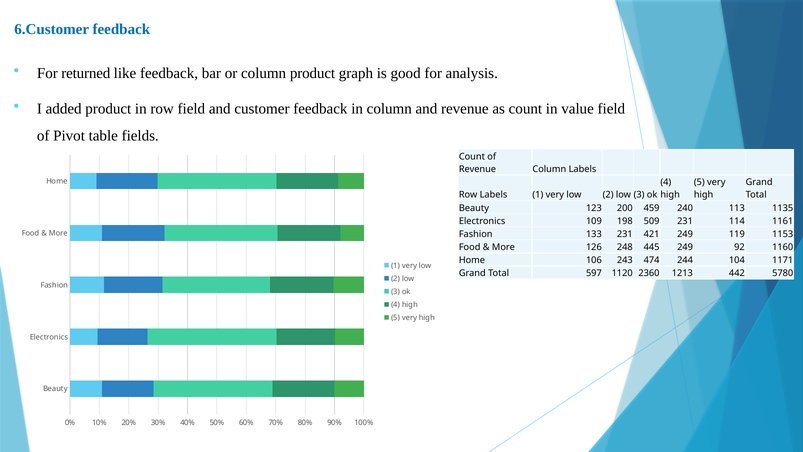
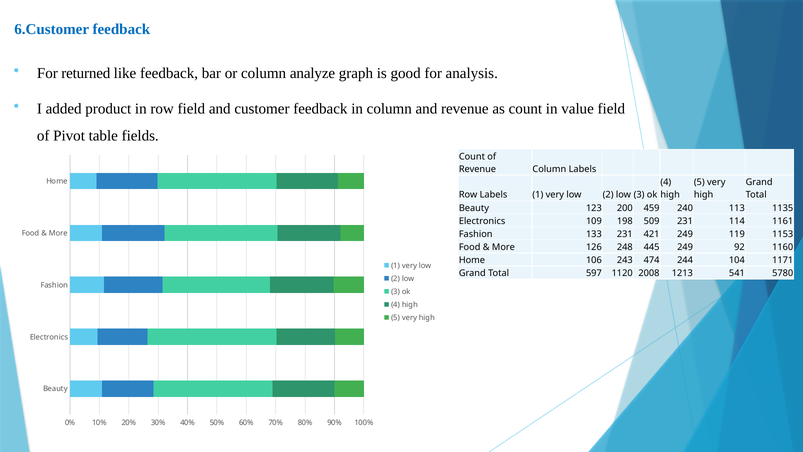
column product: product -> analyze (313, 73)
2360: 2360 -> 2008 (649, 273)
442: 442 -> 541 (737, 273)
